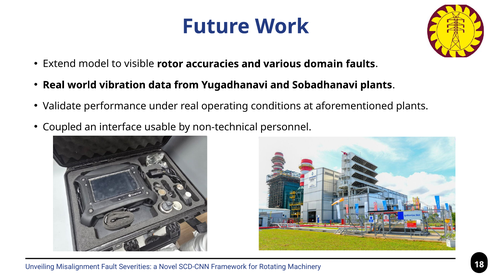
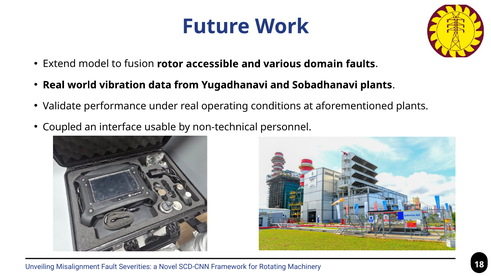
visible: visible -> fusion (139, 64)
accuracies: accuracies -> accessible (212, 64)
